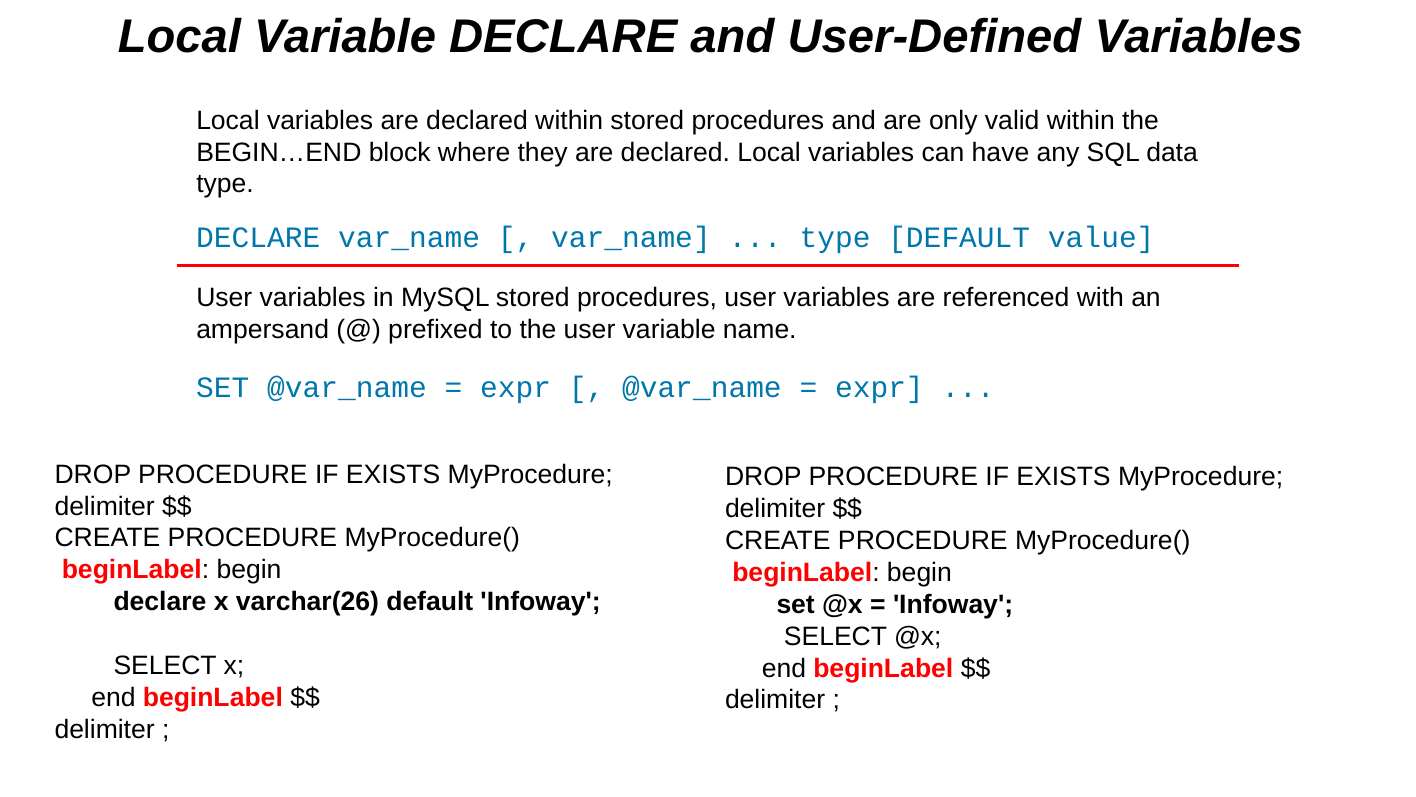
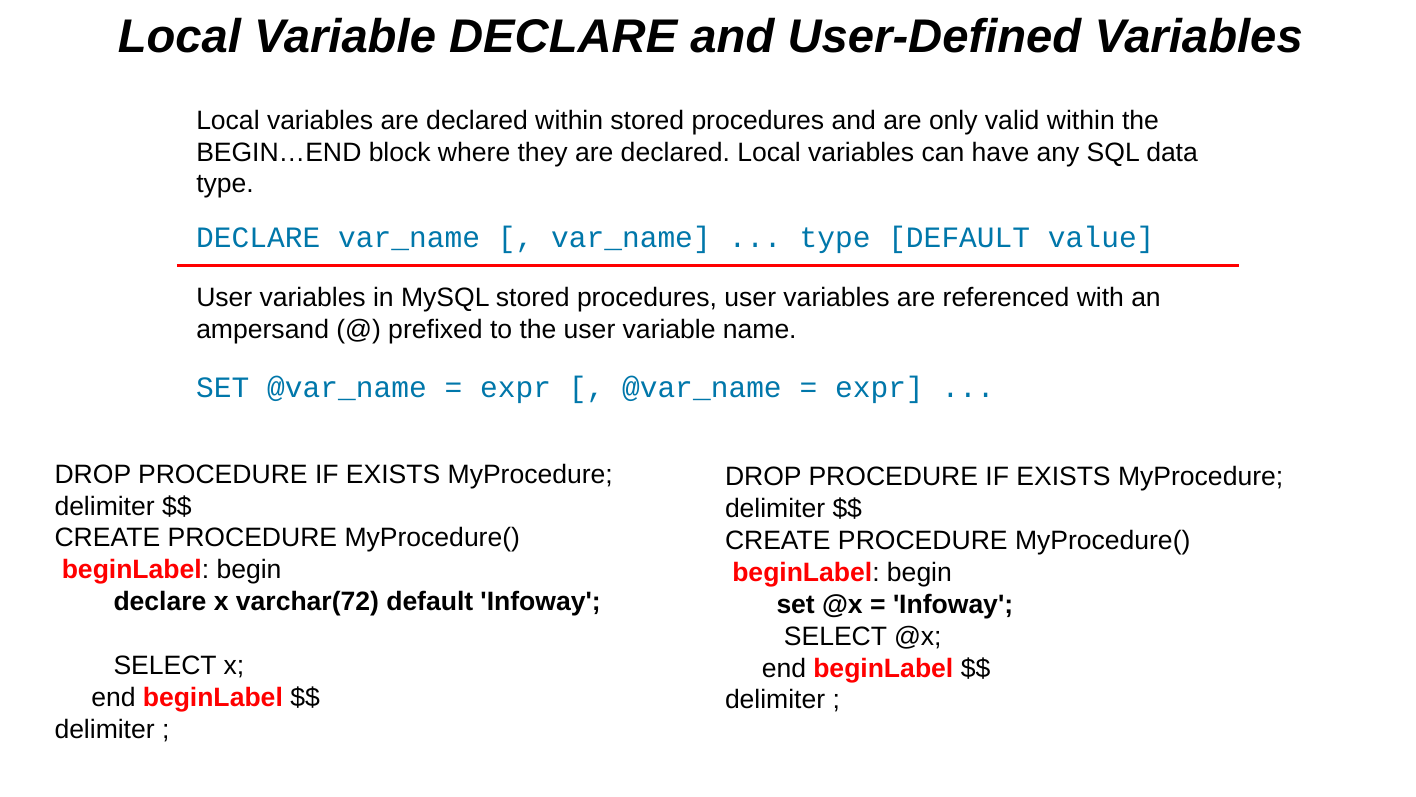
varchar(26: varchar(26 -> varchar(72 (307, 602)
